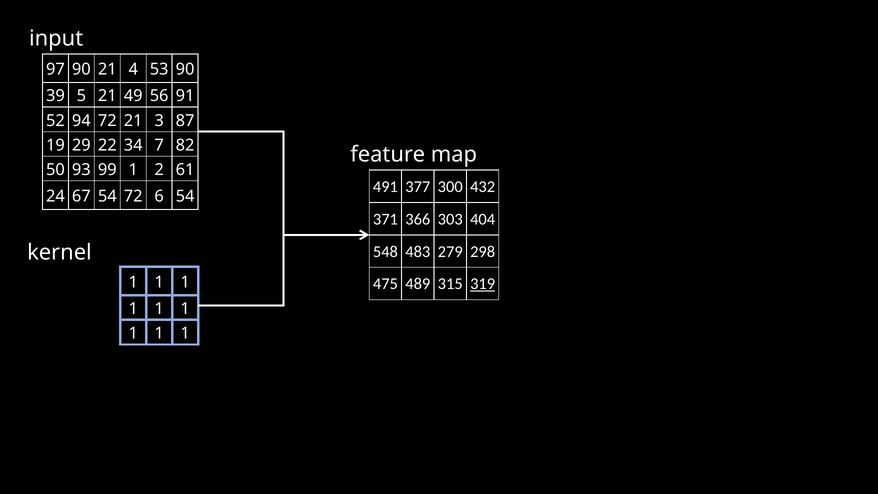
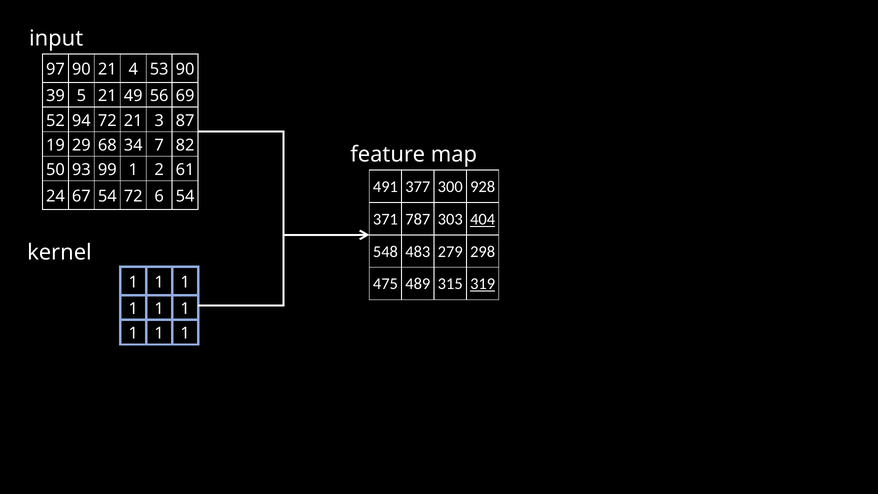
91: 91 -> 69 (185, 96)
22: 22 -> 68 (107, 145)
432: 432 -> 928 (483, 187)
366: 366 -> 787 (418, 219)
404 underline: none -> present (483, 219)
